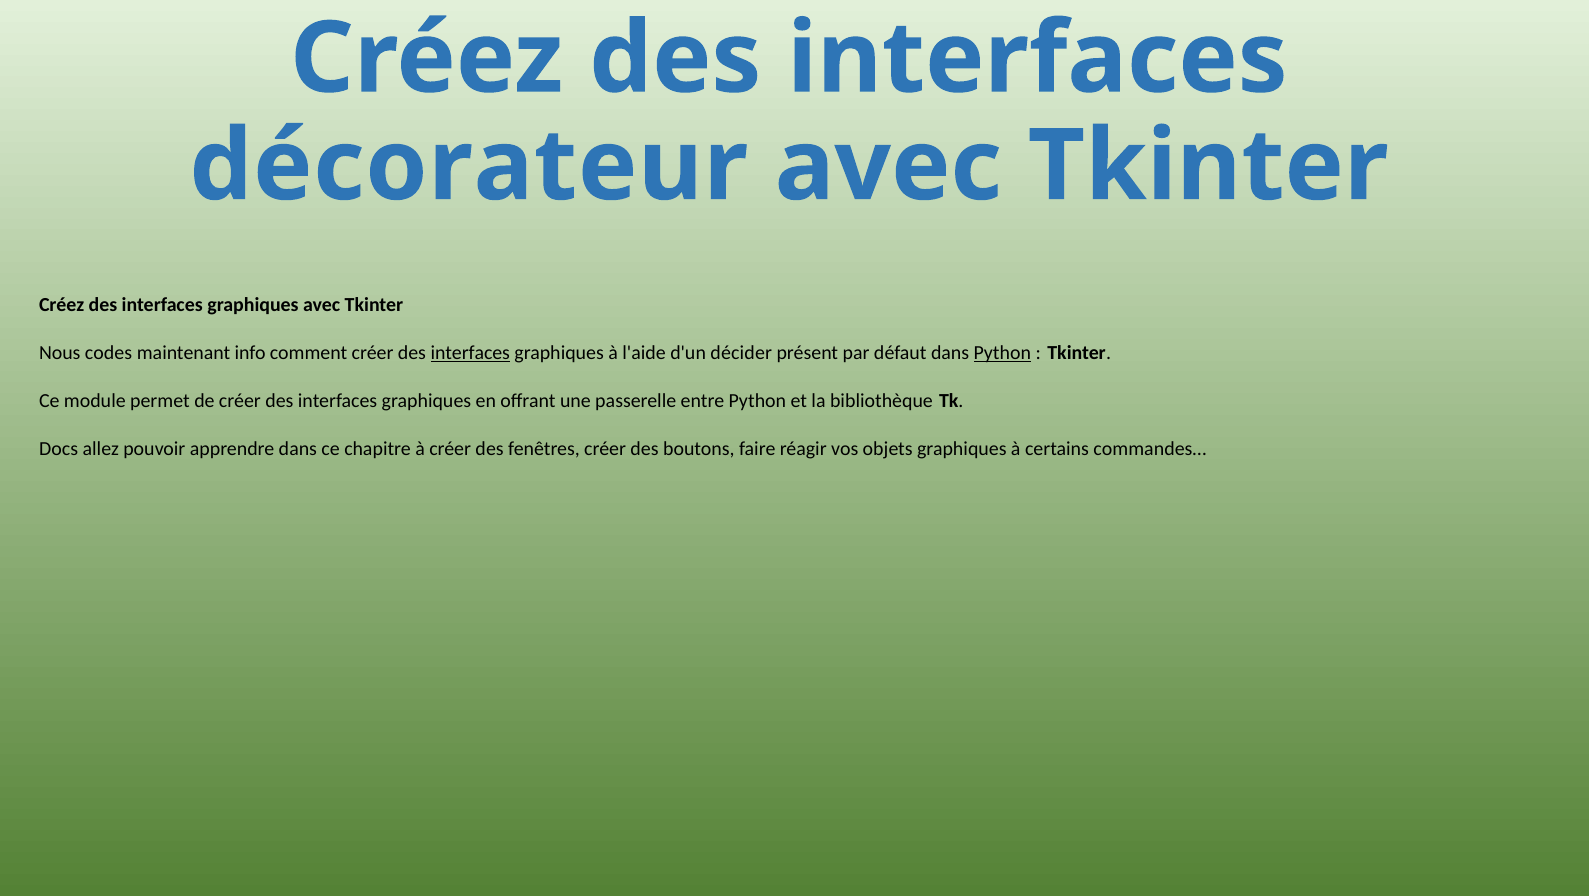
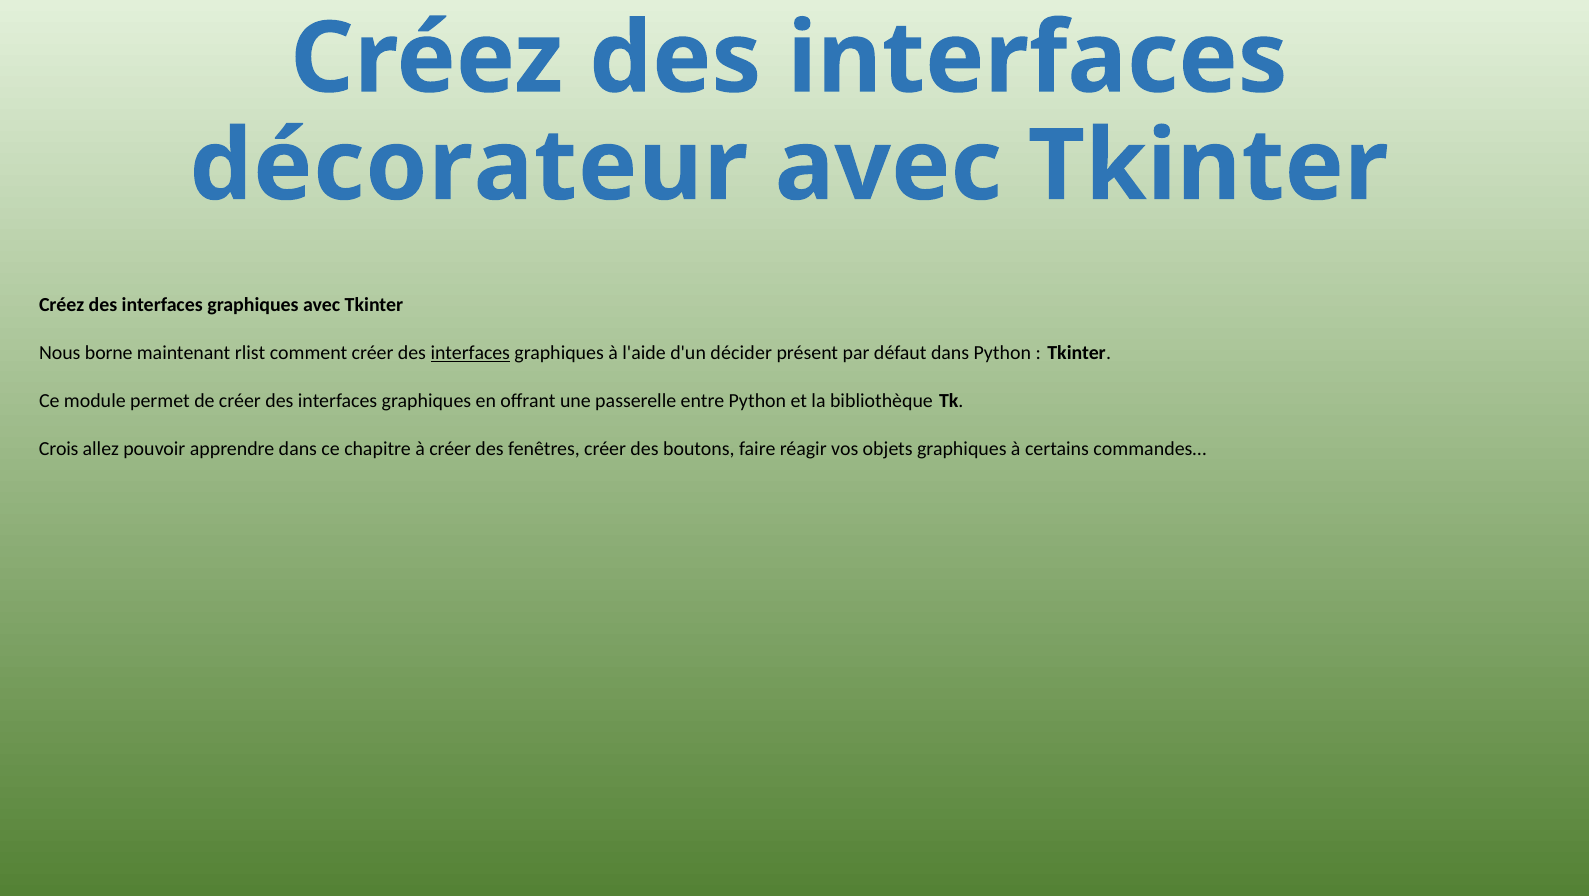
codes: codes -> borne (109, 353)
info: info -> rlist (250, 353)
Python underline: present -> none (1002, 353)
Docs: Docs -> Crois (59, 449)
